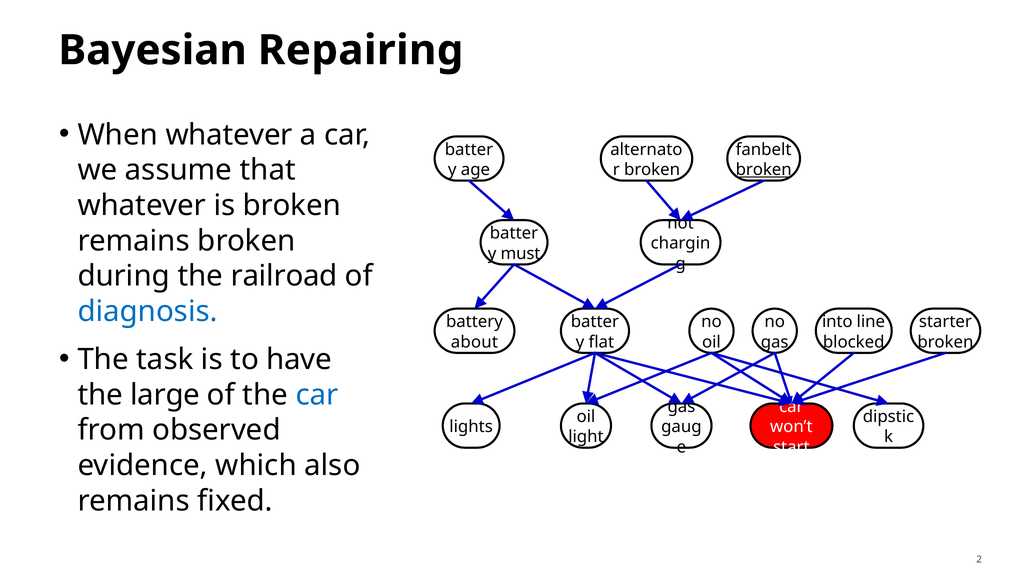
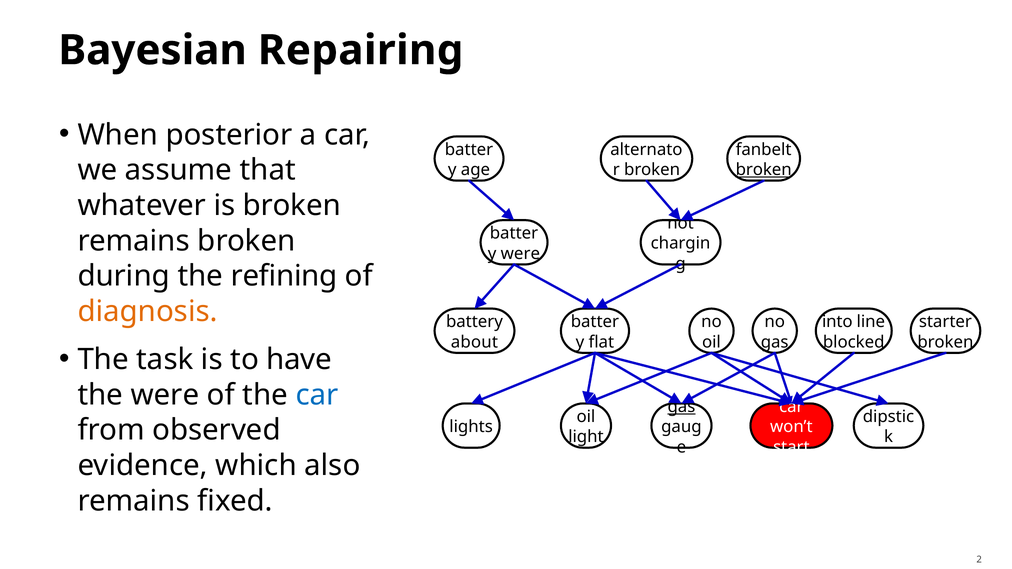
When whatever: whatever -> posterior (229, 135)
must: must -> were (520, 254)
railroad: railroad -> refining (284, 276)
diagnosis colour: blue -> orange (148, 312)
the large: large -> were (165, 395)
gas underline: none -> present (681, 407)
